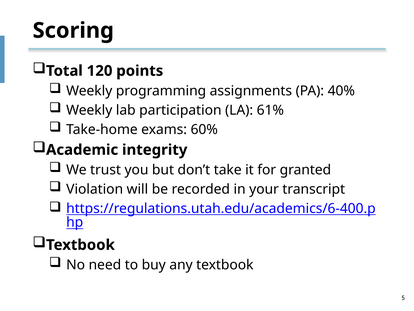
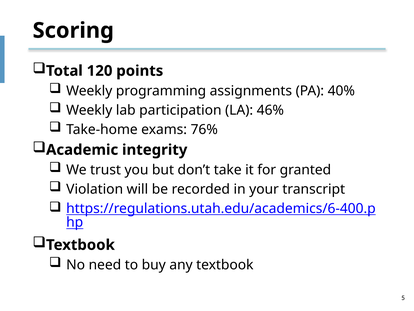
61%: 61% -> 46% (270, 110)
60%: 60% -> 76% (204, 129)
